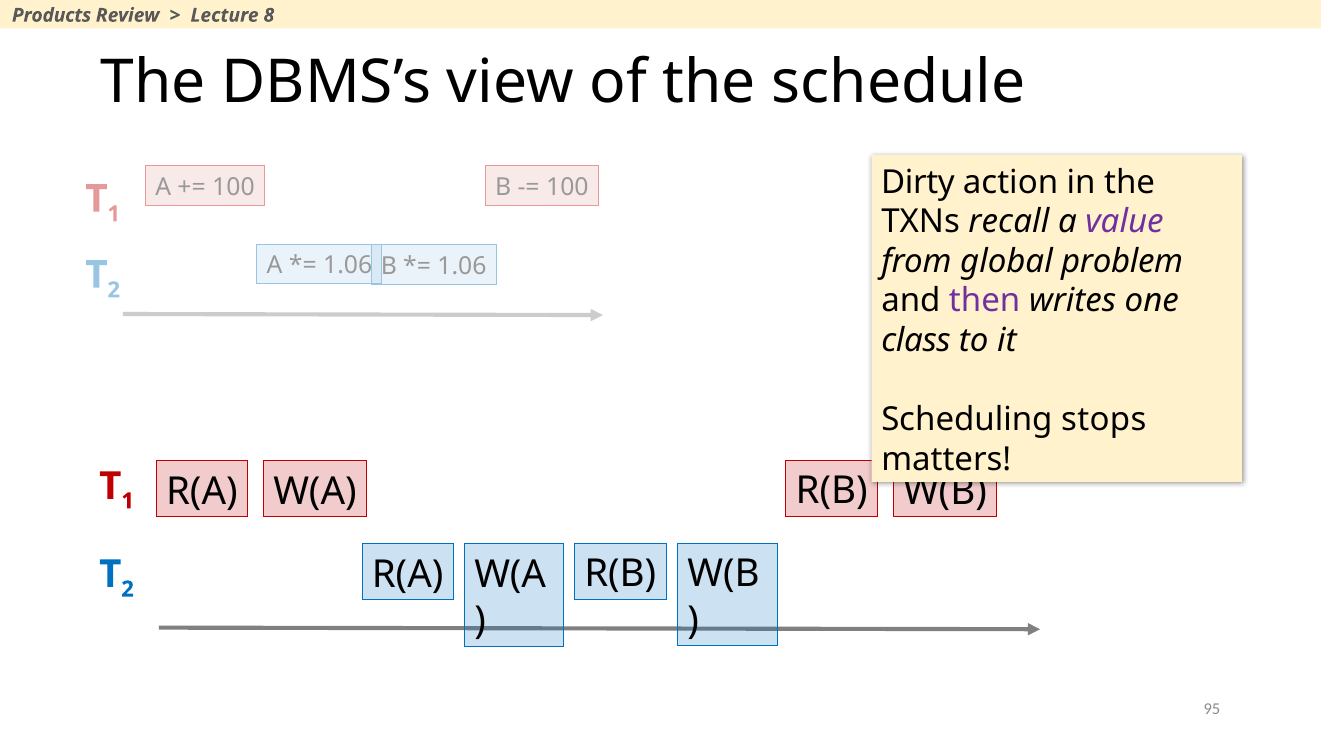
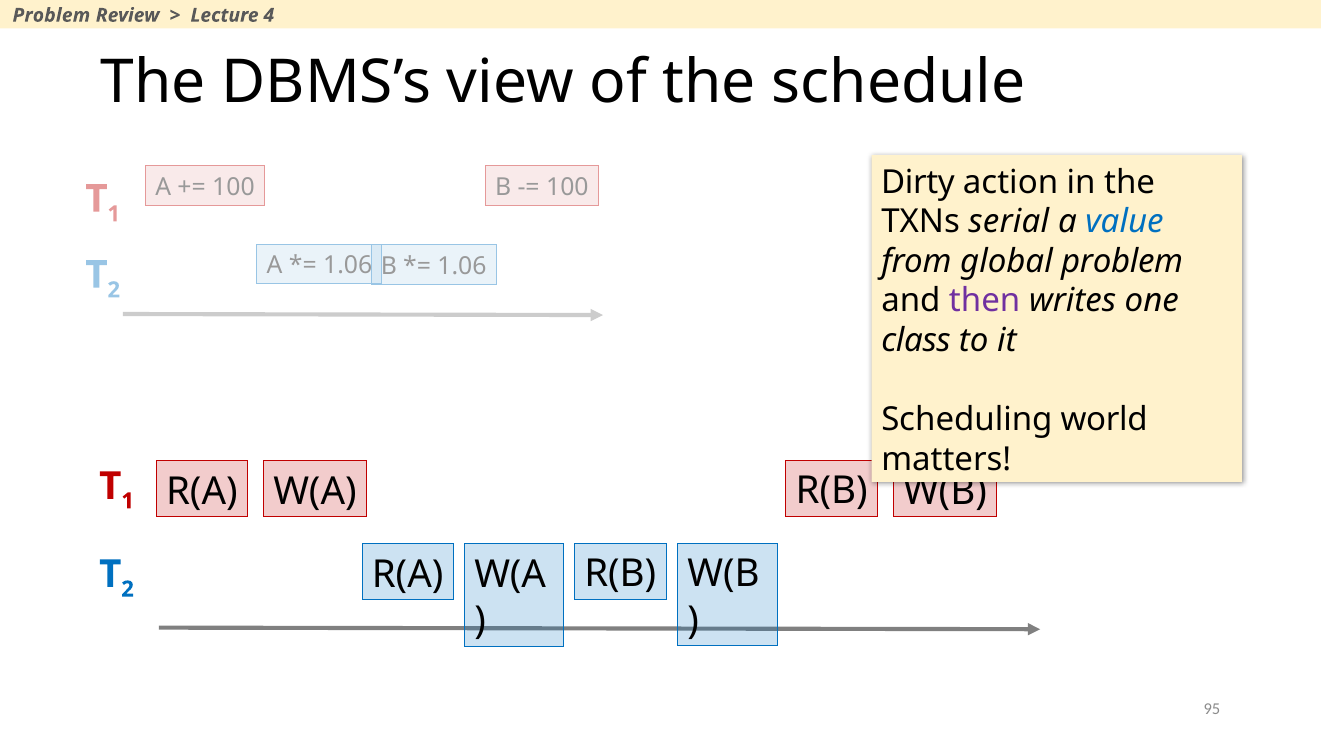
Products: Products -> Problem (51, 15)
8: 8 -> 4 (269, 15)
recall: recall -> serial (1009, 222)
value colour: purple -> blue (1124, 222)
stops: stops -> world (1104, 420)
